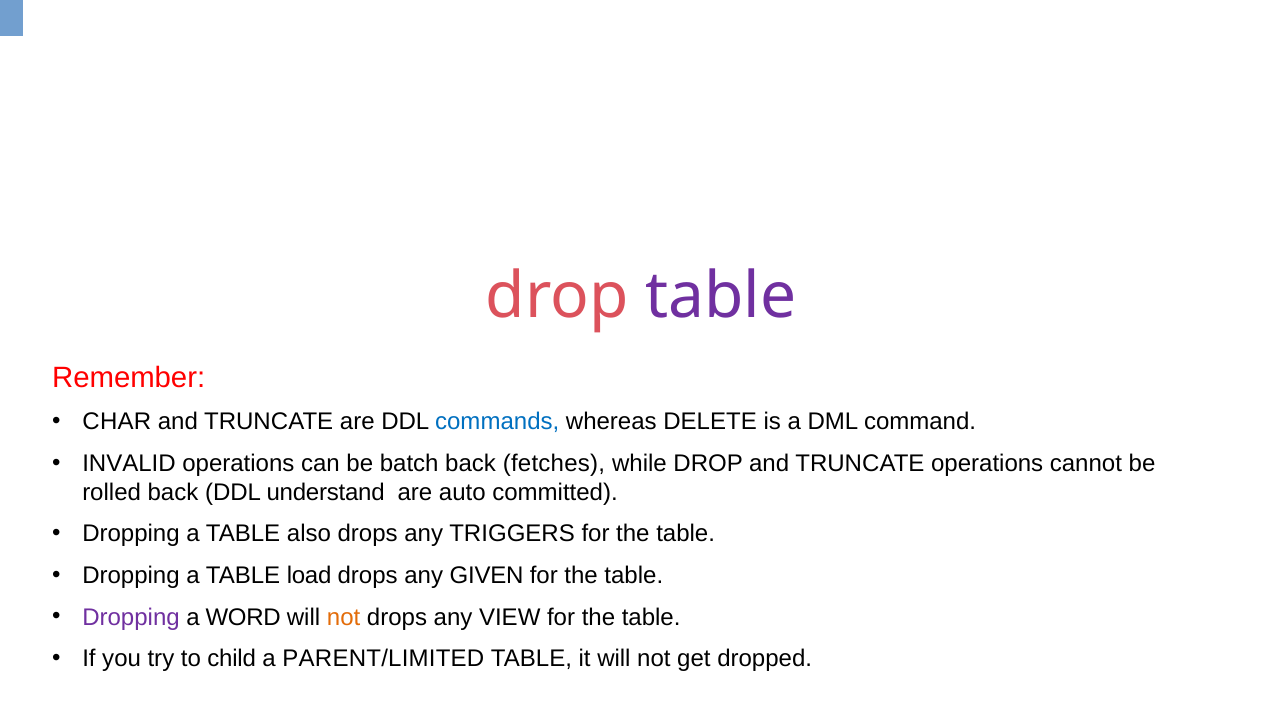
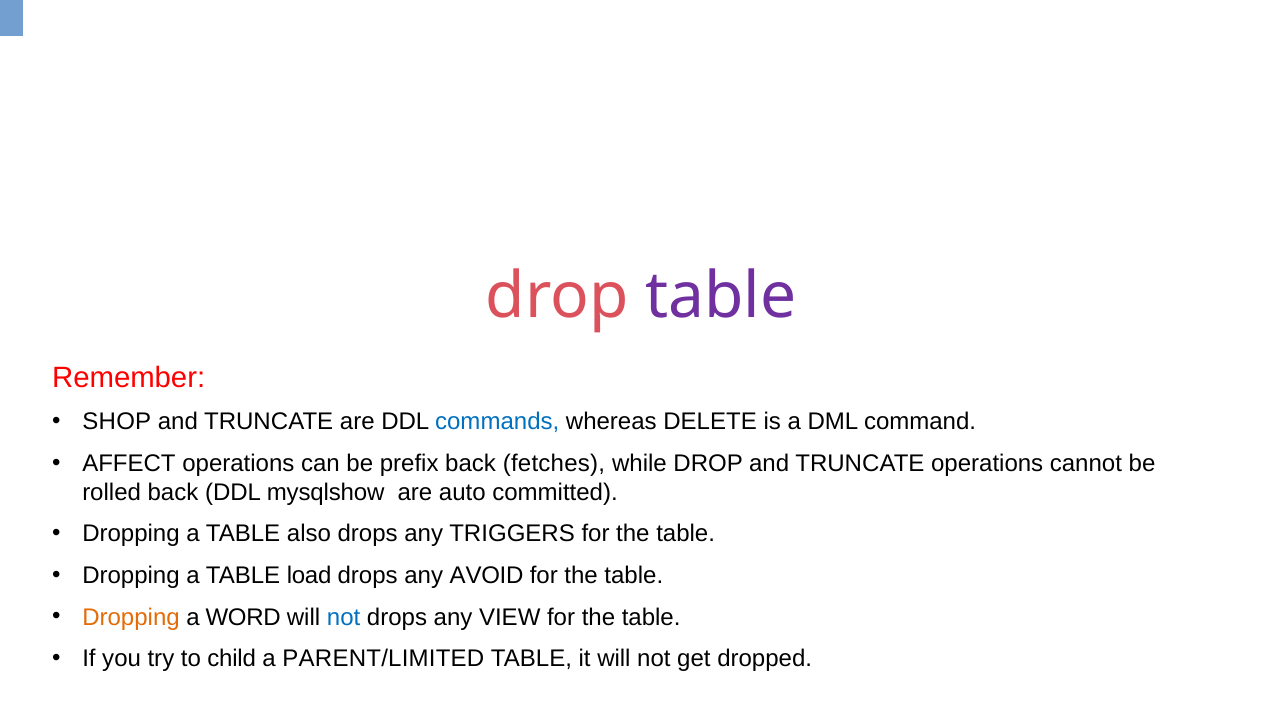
CHAR: CHAR -> SHOP (117, 422)
INVALID: INVALID -> AFFECT (129, 464)
batch: batch -> prefix (409, 464)
understand: understand -> mysqlshow (326, 492)
GIVEN: GIVEN -> AVOID (487, 576)
Dropping colour: purple -> orange (131, 617)
not colour: orange -> blue (344, 617)
